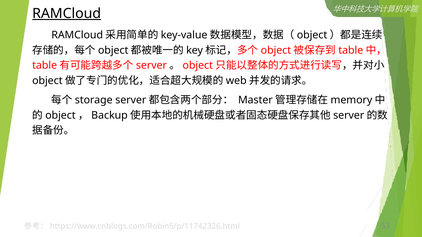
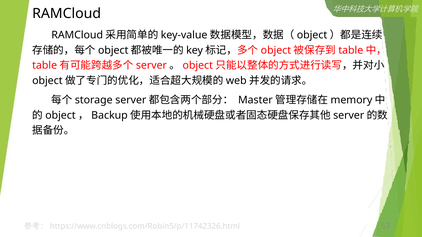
RAMCloud underline: present -> none (67, 14)
